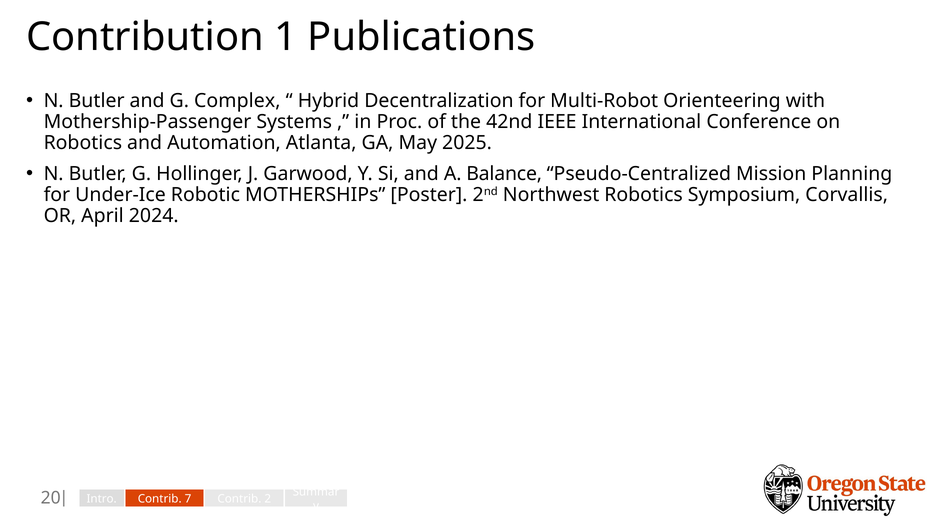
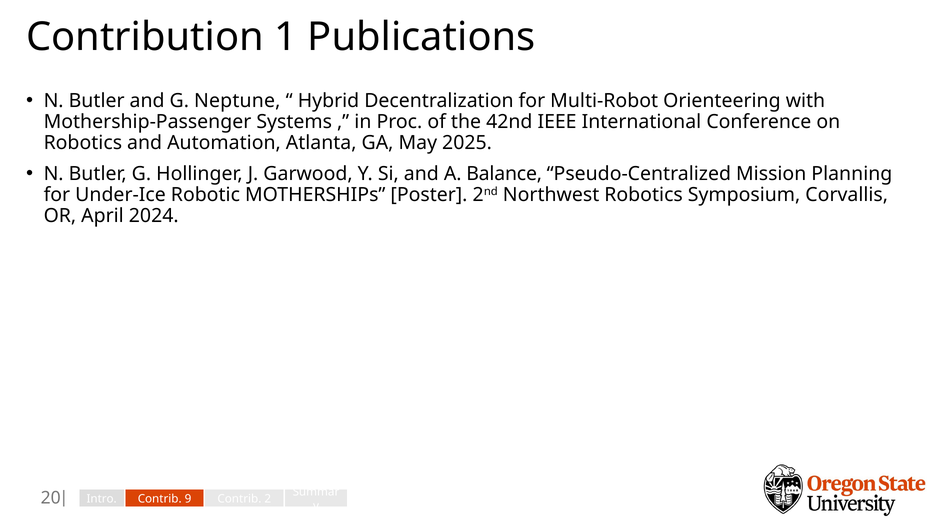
Complex: Complex -> Neptune (237, 101)
7: 7 -> 9 (188, 498)
